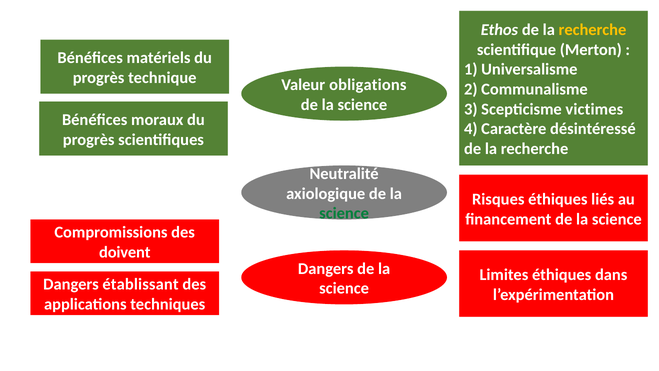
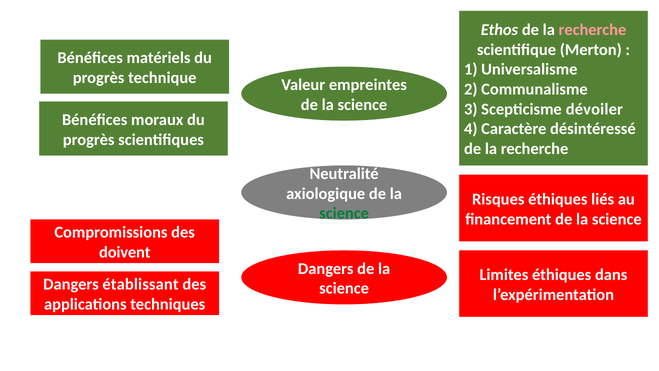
recherche colour: yellow -> pink (592, 30)
obligations: obligations -> empreintes (368, 85)
victimes: victimes -> dévoiler (594, 109)
